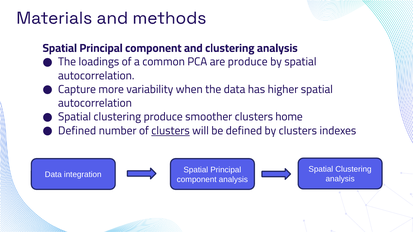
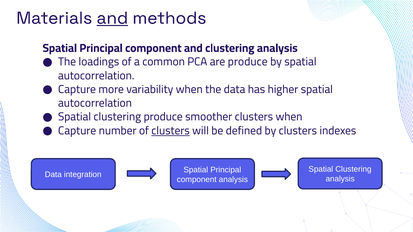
and underline: none -> present (112, 18)
clusters home: home -> when (289, 117)
Defined: Defined -> Capture (77, 131)
